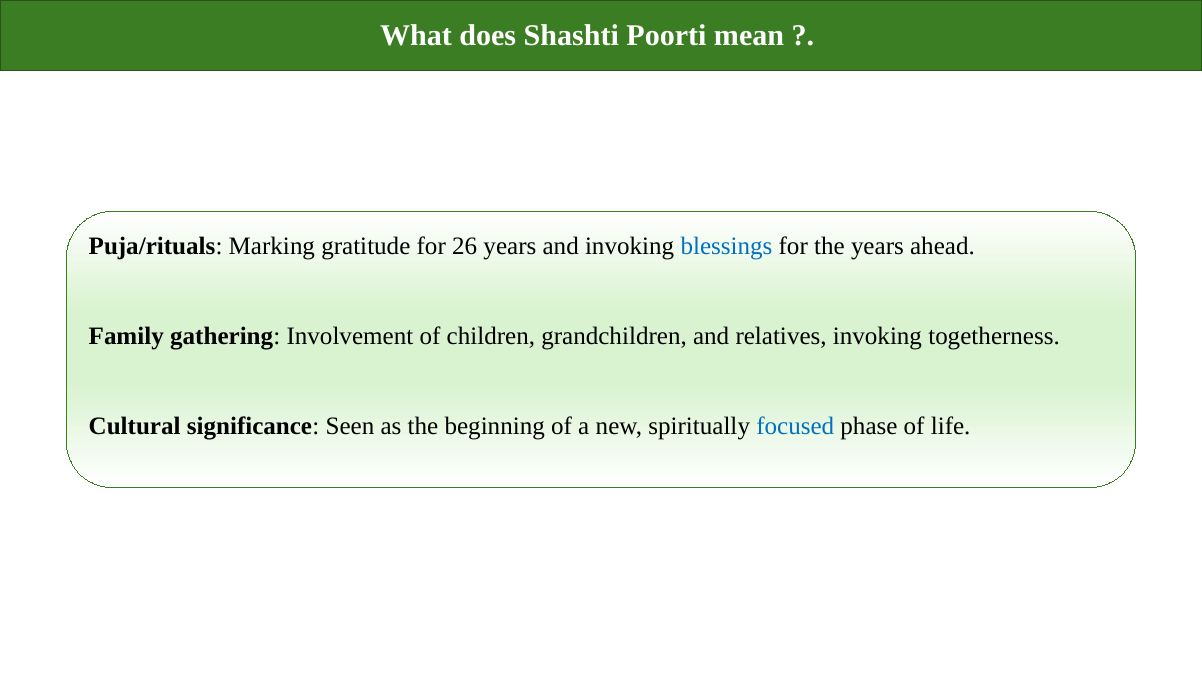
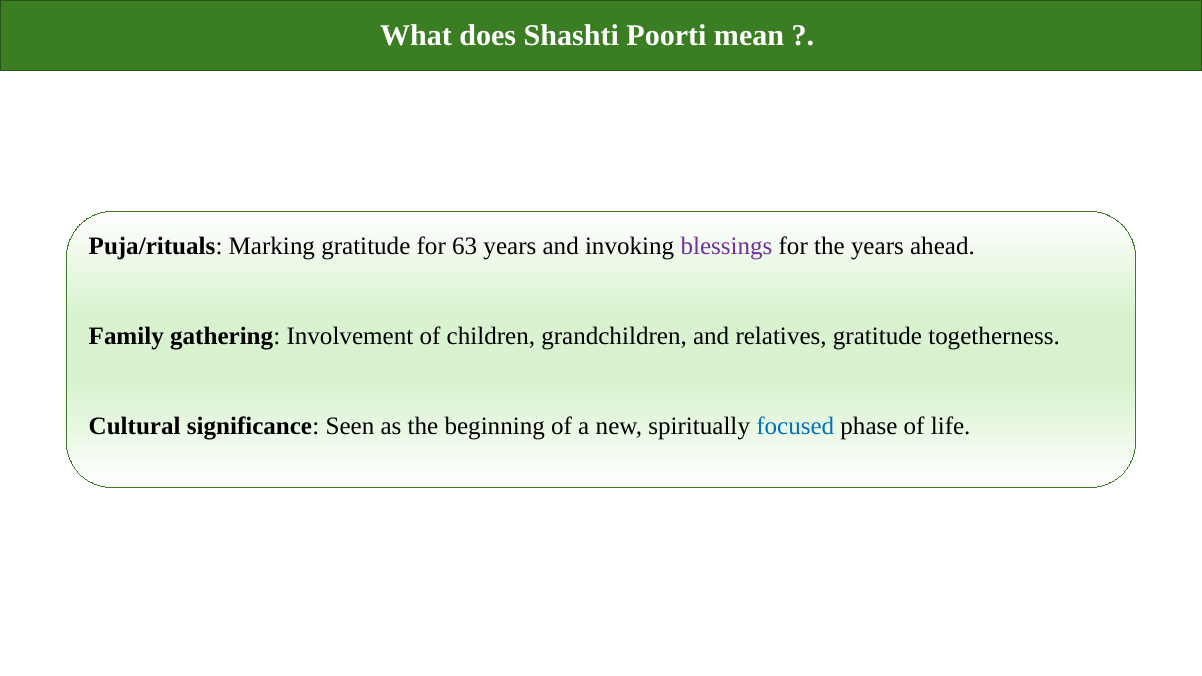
26: 26 -> 63 (465, 246)
blessings colour: blue -> purple (726, 246)
relatives invoking: invoking -> gratitude (877, 336)
